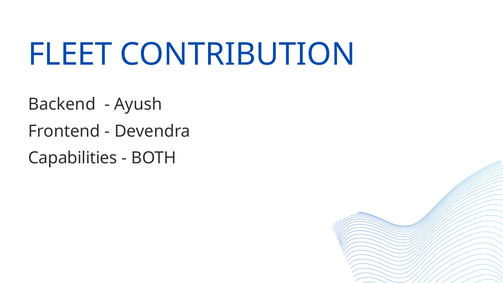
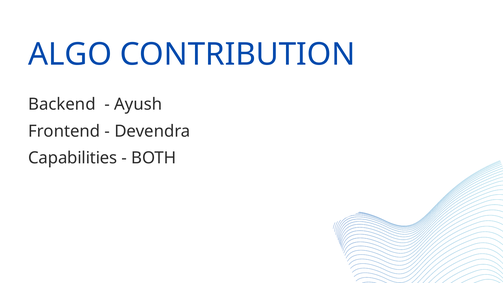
FLEET: FLEET -> ALGO (70, 54)
